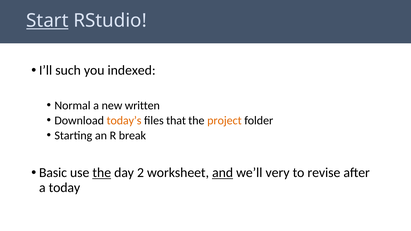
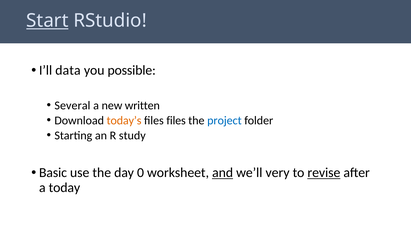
such: such -> data (68, 70)
indexed: indexed -> possible (132, 70)
Normal: Normal -> Several (72, 105)
files that: that -> files (176, 121)
project colour: orange -> blue (224, 121)
break: break -> study (132, 136)
the underline: present -> none (102, 173)
2: 2 -> 0 (141, 173)
revise underline: none -> present (324, 173)
